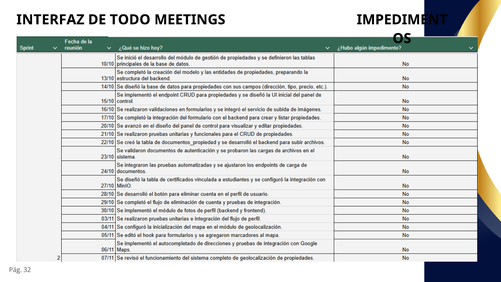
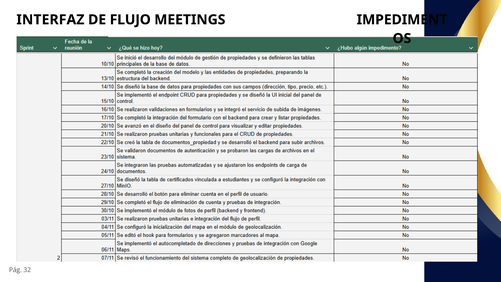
TODO: TODO -> FLUJO (130, 20)
